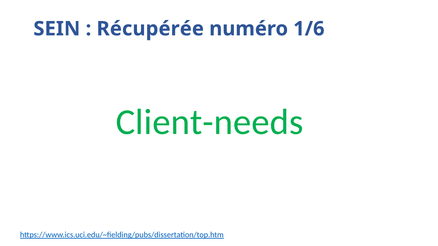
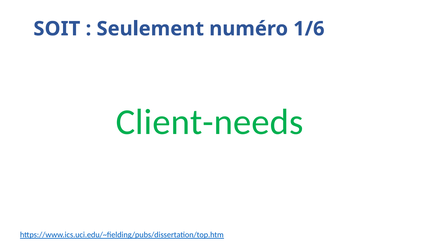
SEIN: SEIN -> SOIT (57, 29)
Récupérée: Récupérée -> Seulement (150, 29)
